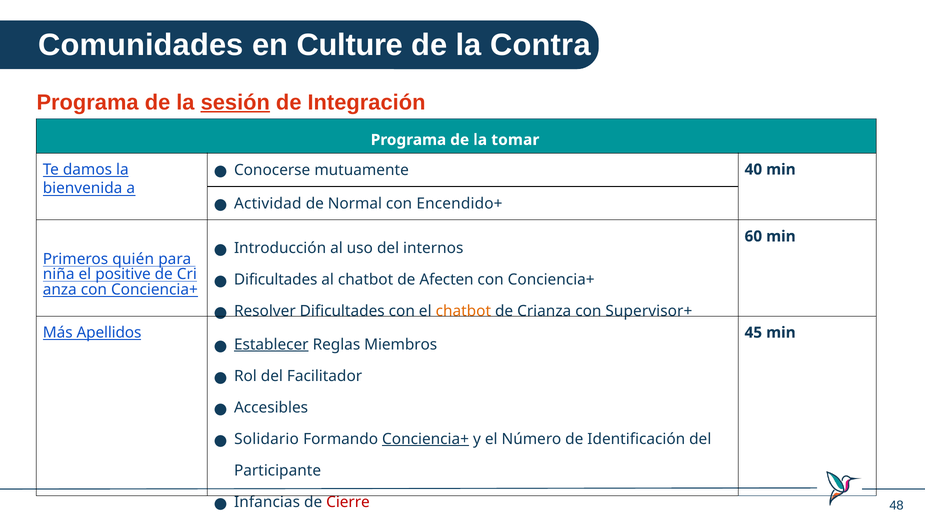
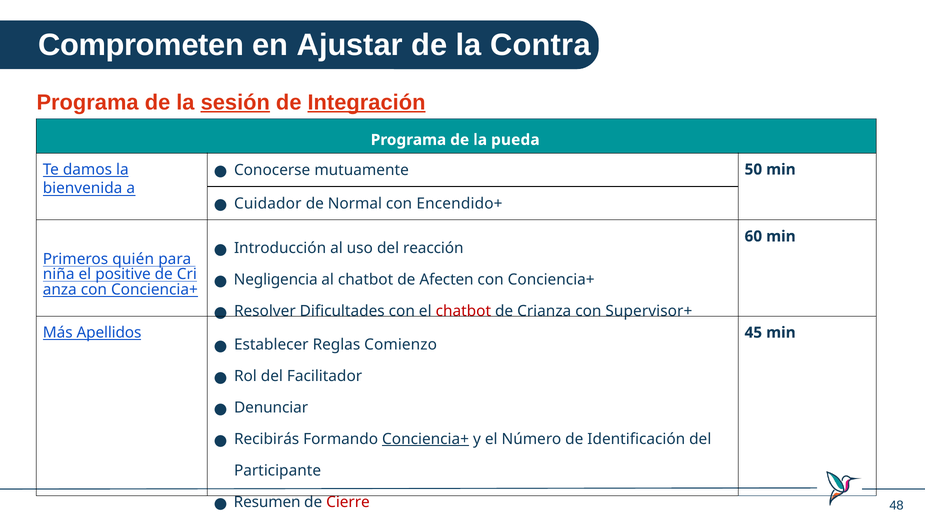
Comunidades: Comunidades -> Comprometen (141, 45)
Culture: Culture -> Ajustar (350, 45)
Integración underline: none -> present (366, 102)
tomar: tomar -> pueda (515, 140)
40: 40 -> 50 (753, 169)
Actividad: Actividad -> Cuidador (268, 204)
internos: internos -> reacción (433, 248)
Dificultades: Dificultades -> Negligencia (276, 279)
chatbot colour: orange -> red (463, 311)
Establecer underline: present -> none (271, 344)
Miembros: Miembros -> Comienzo (401, 344)
Accesibles: Accesibles -> Denunciar (271, 407)
Solidario: Solidario -> Recibirás (267, 438)
Infancias: Infancias -> Resumen (267, 501)
